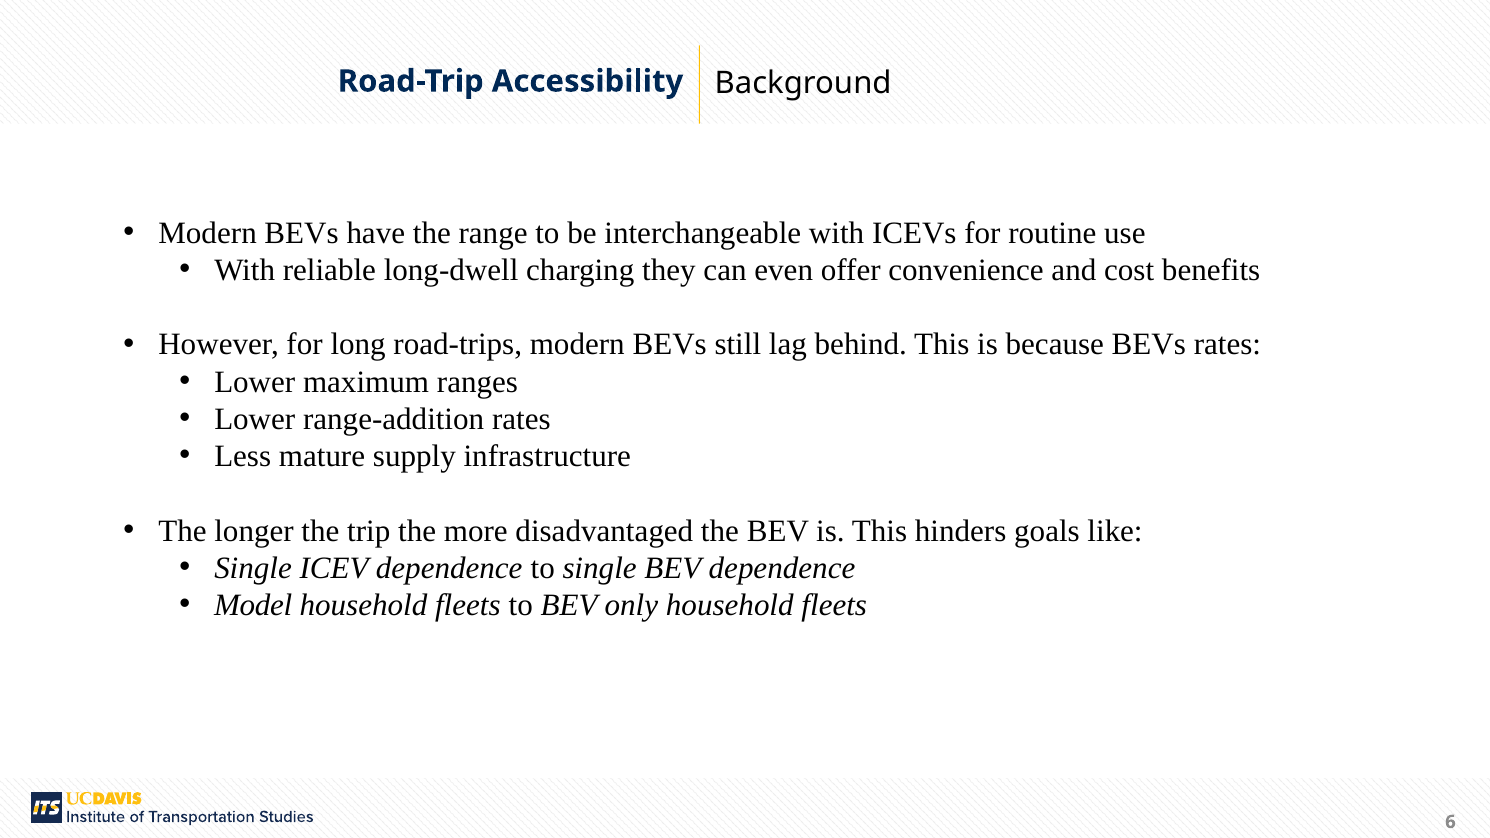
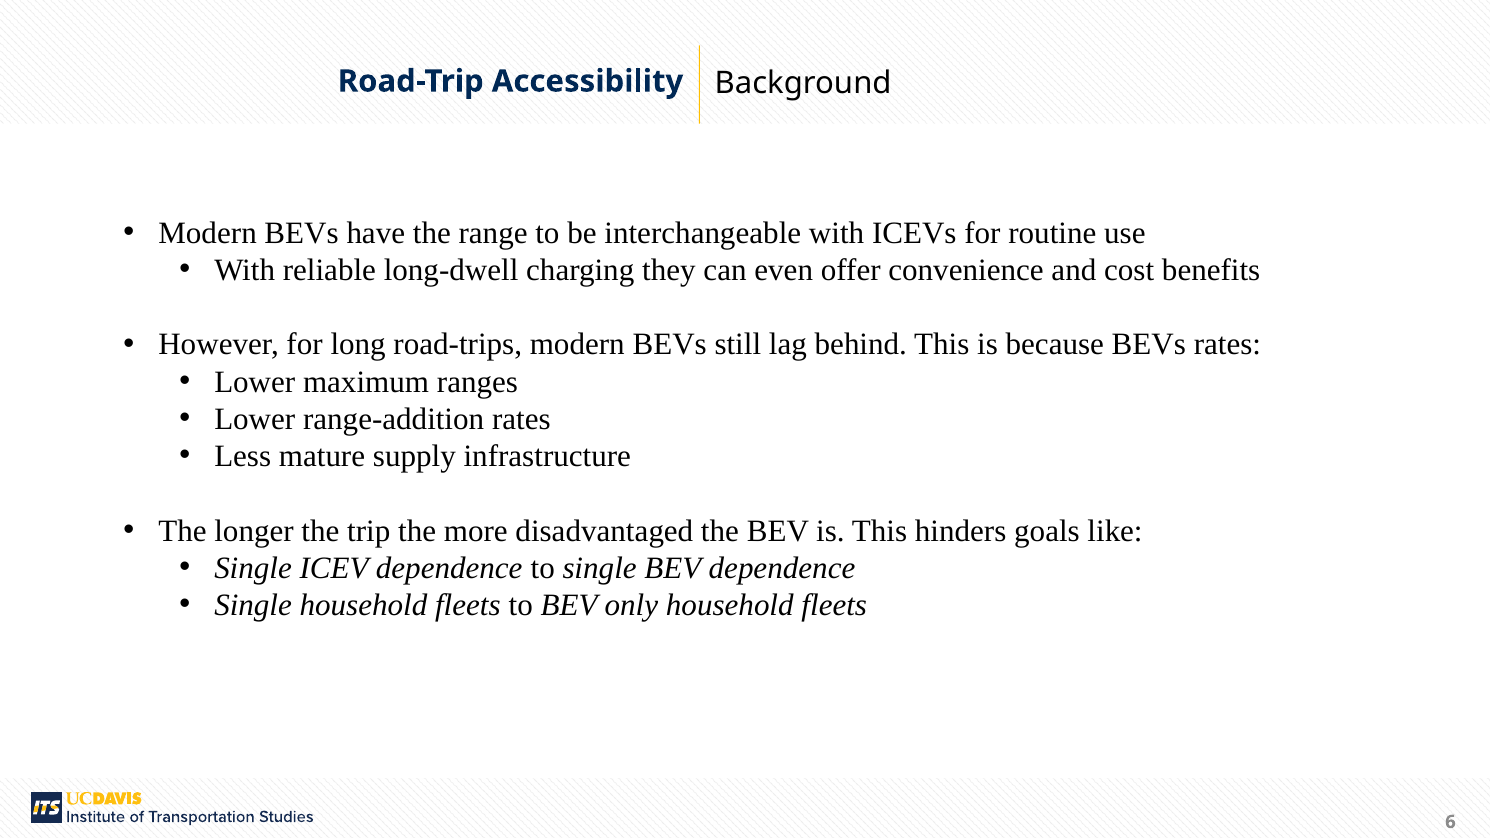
Model: Model -> Single (253, 606)
